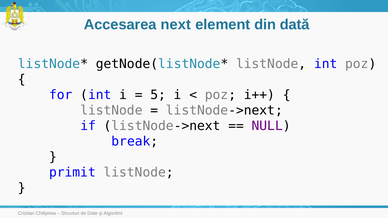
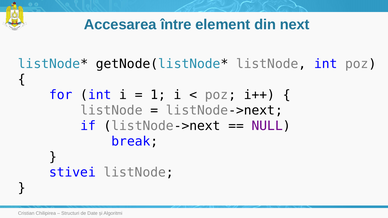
next: next -> între (176, 25)
dată: dată -> next (295, 25)
5: 5 -> 1 (158, 95)
primit: primit -> stivei (72, 173)
